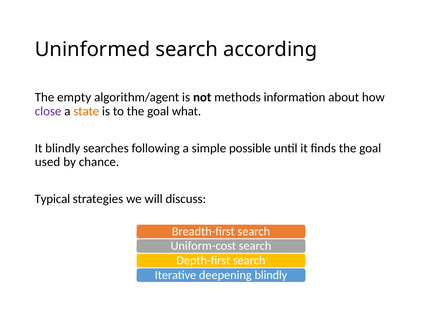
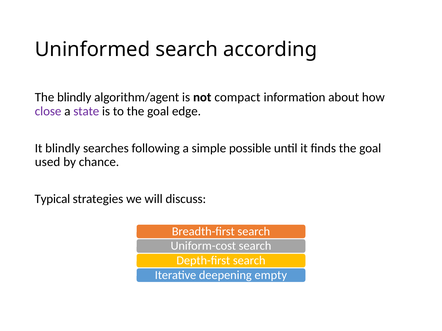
The empty: empty -> blindly (74, 97)
methods: methods -> compact (237, 97)
state colour: orange -> purple (86, 111)
what: what -> edge (186, 111)
blindly: blindly -> empty (271, 276)
